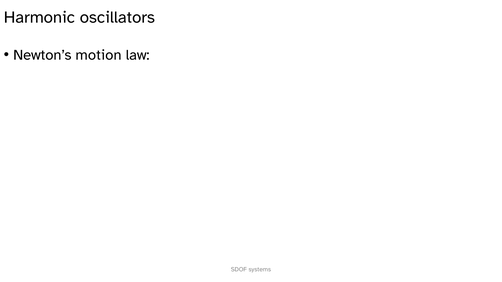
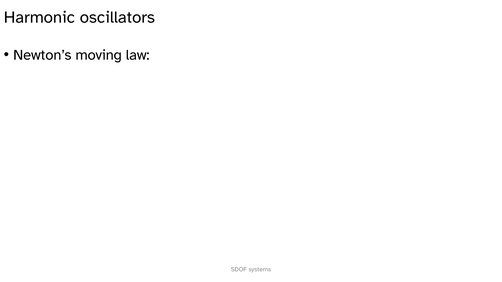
motion: motion -> moving (99, 55)
